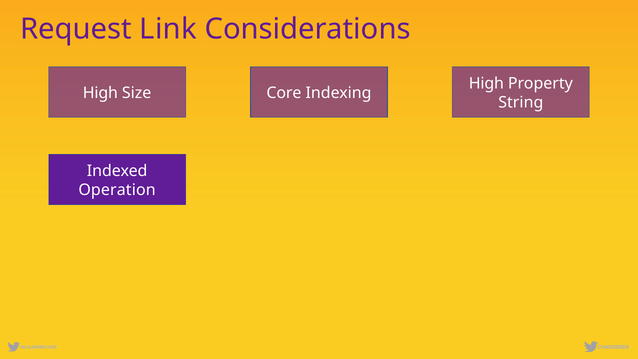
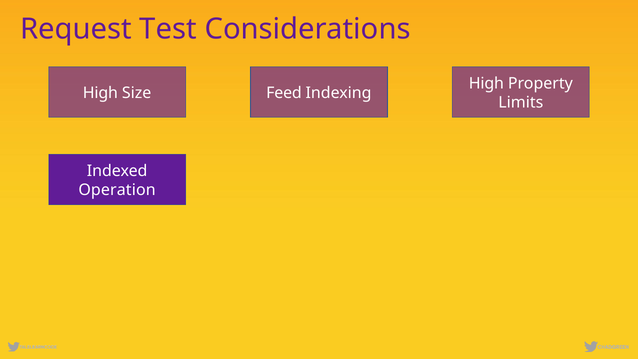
Link: Link -> Test (168, 29)
Core: Core -> Feed (284, 93)
String: String -> Limits (521, 103)
